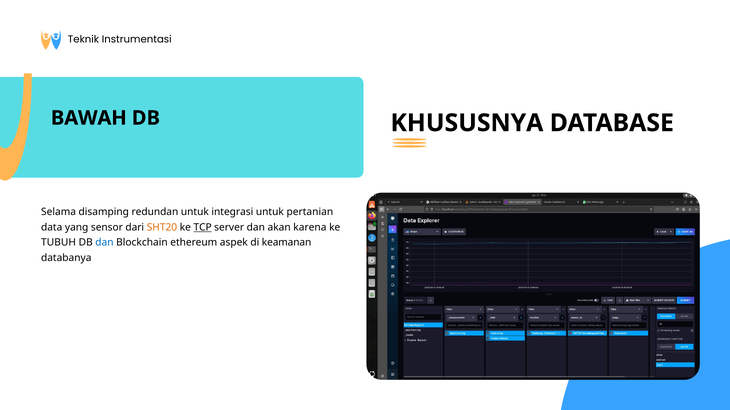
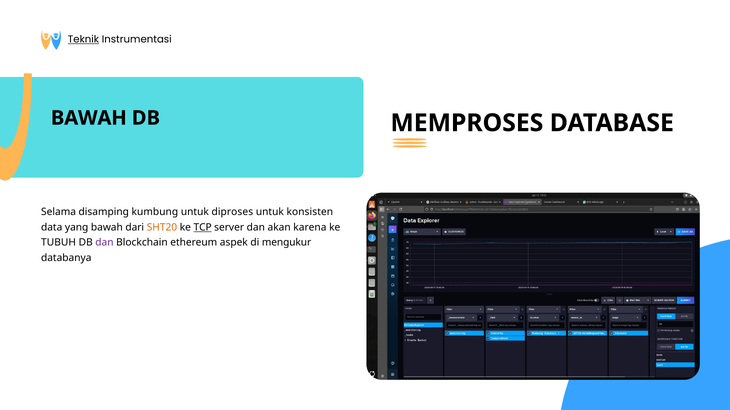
Teknik underline: none -> present (83, 40)
KHUSUSNYA: KHUSUSNYA -> MEMPROSES (467, 123)
redundan: redundan -> kumbung (155, 212)
integrasi: integrasi -> diproses (232, 212)
pertanian: pertanian -> konsisten (310, 212)
yang sensor: sensor -> bawah (107, 228)
dan colour: blue -> purple (104, 243)
keamanan: keamanan -> mengukur (287, 243)
